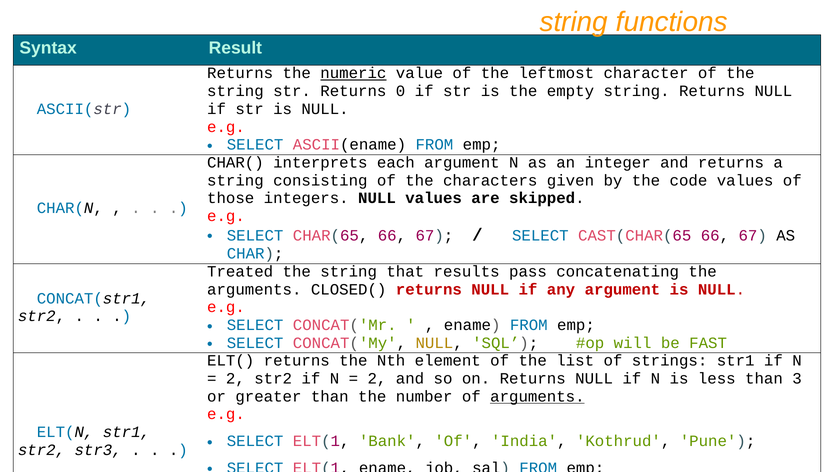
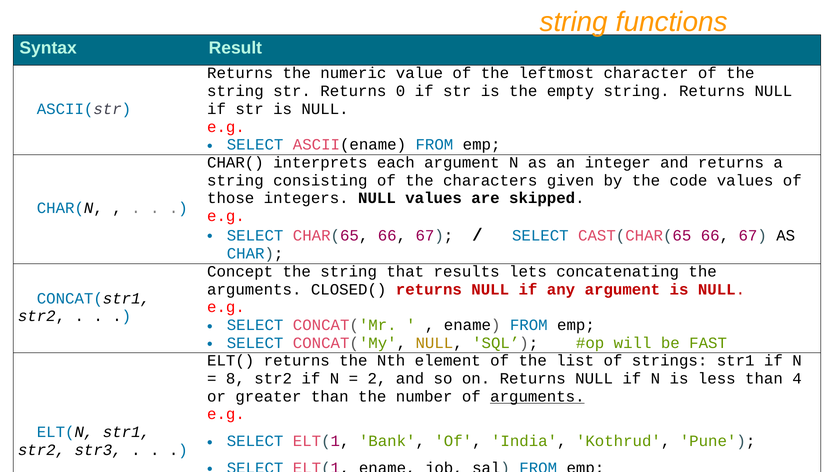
numeric underline: present -> none (353, 73)
Treated: Treated -> Concept (240, 272)
pass: pass -> lets (528, 272)
2: 2 -> 8 (235, 379)
3: 3 -> 4 (797, 379)
